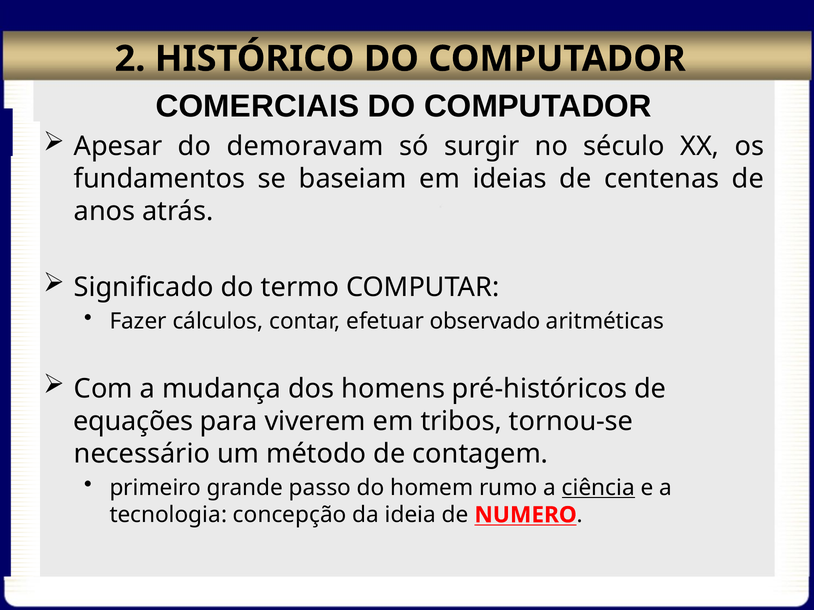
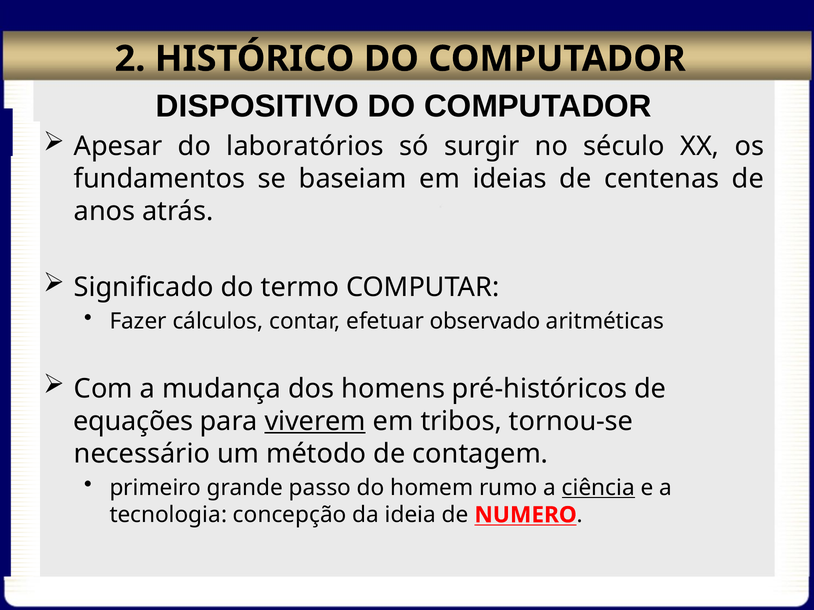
COMERCIAIS: COMERCIAIS -> DISPOSITIVO (257, 106)
demoravam: demoravam -> laboratórios (305, 147)
viverem underline: none -> present (315, 422)
